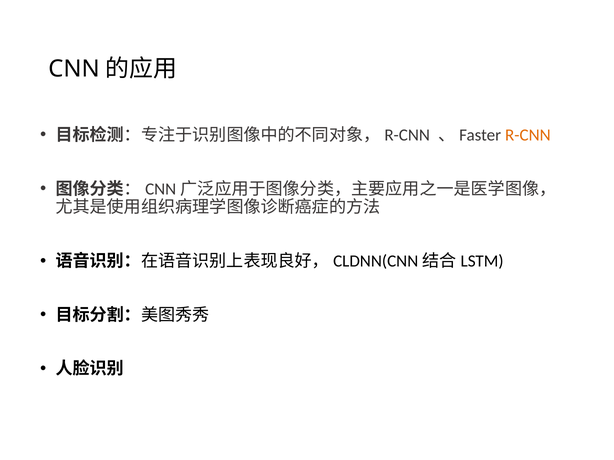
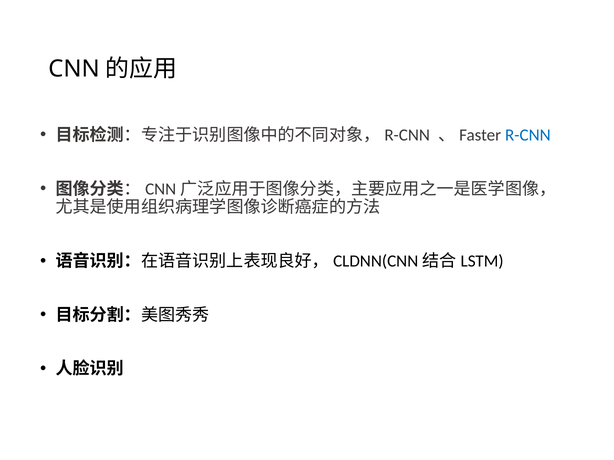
R-CNN colour: orange -> blue (528, 135)
